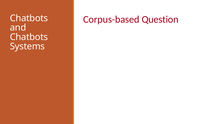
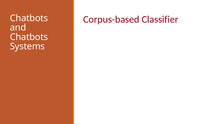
Question: Question -> Classifier (160, 19)
